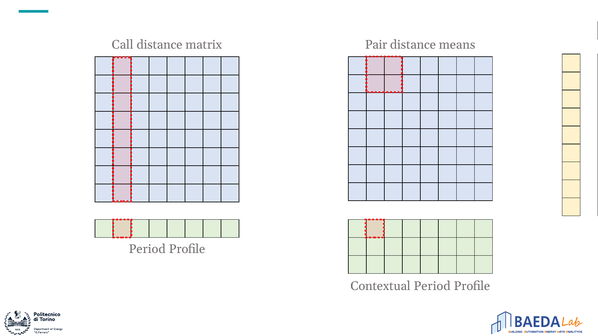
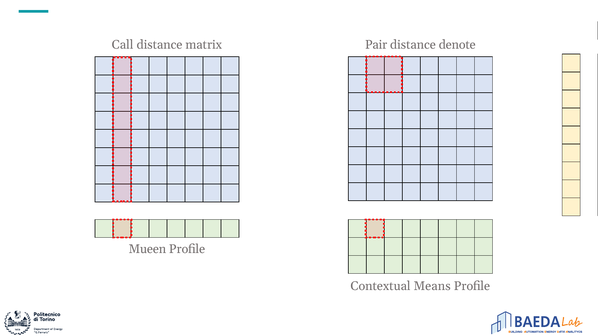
means: means -> denote (457, 45)
Period: Period -> Mueen (147, 249)
Contextual Period: Period -> Means (432, 286)
